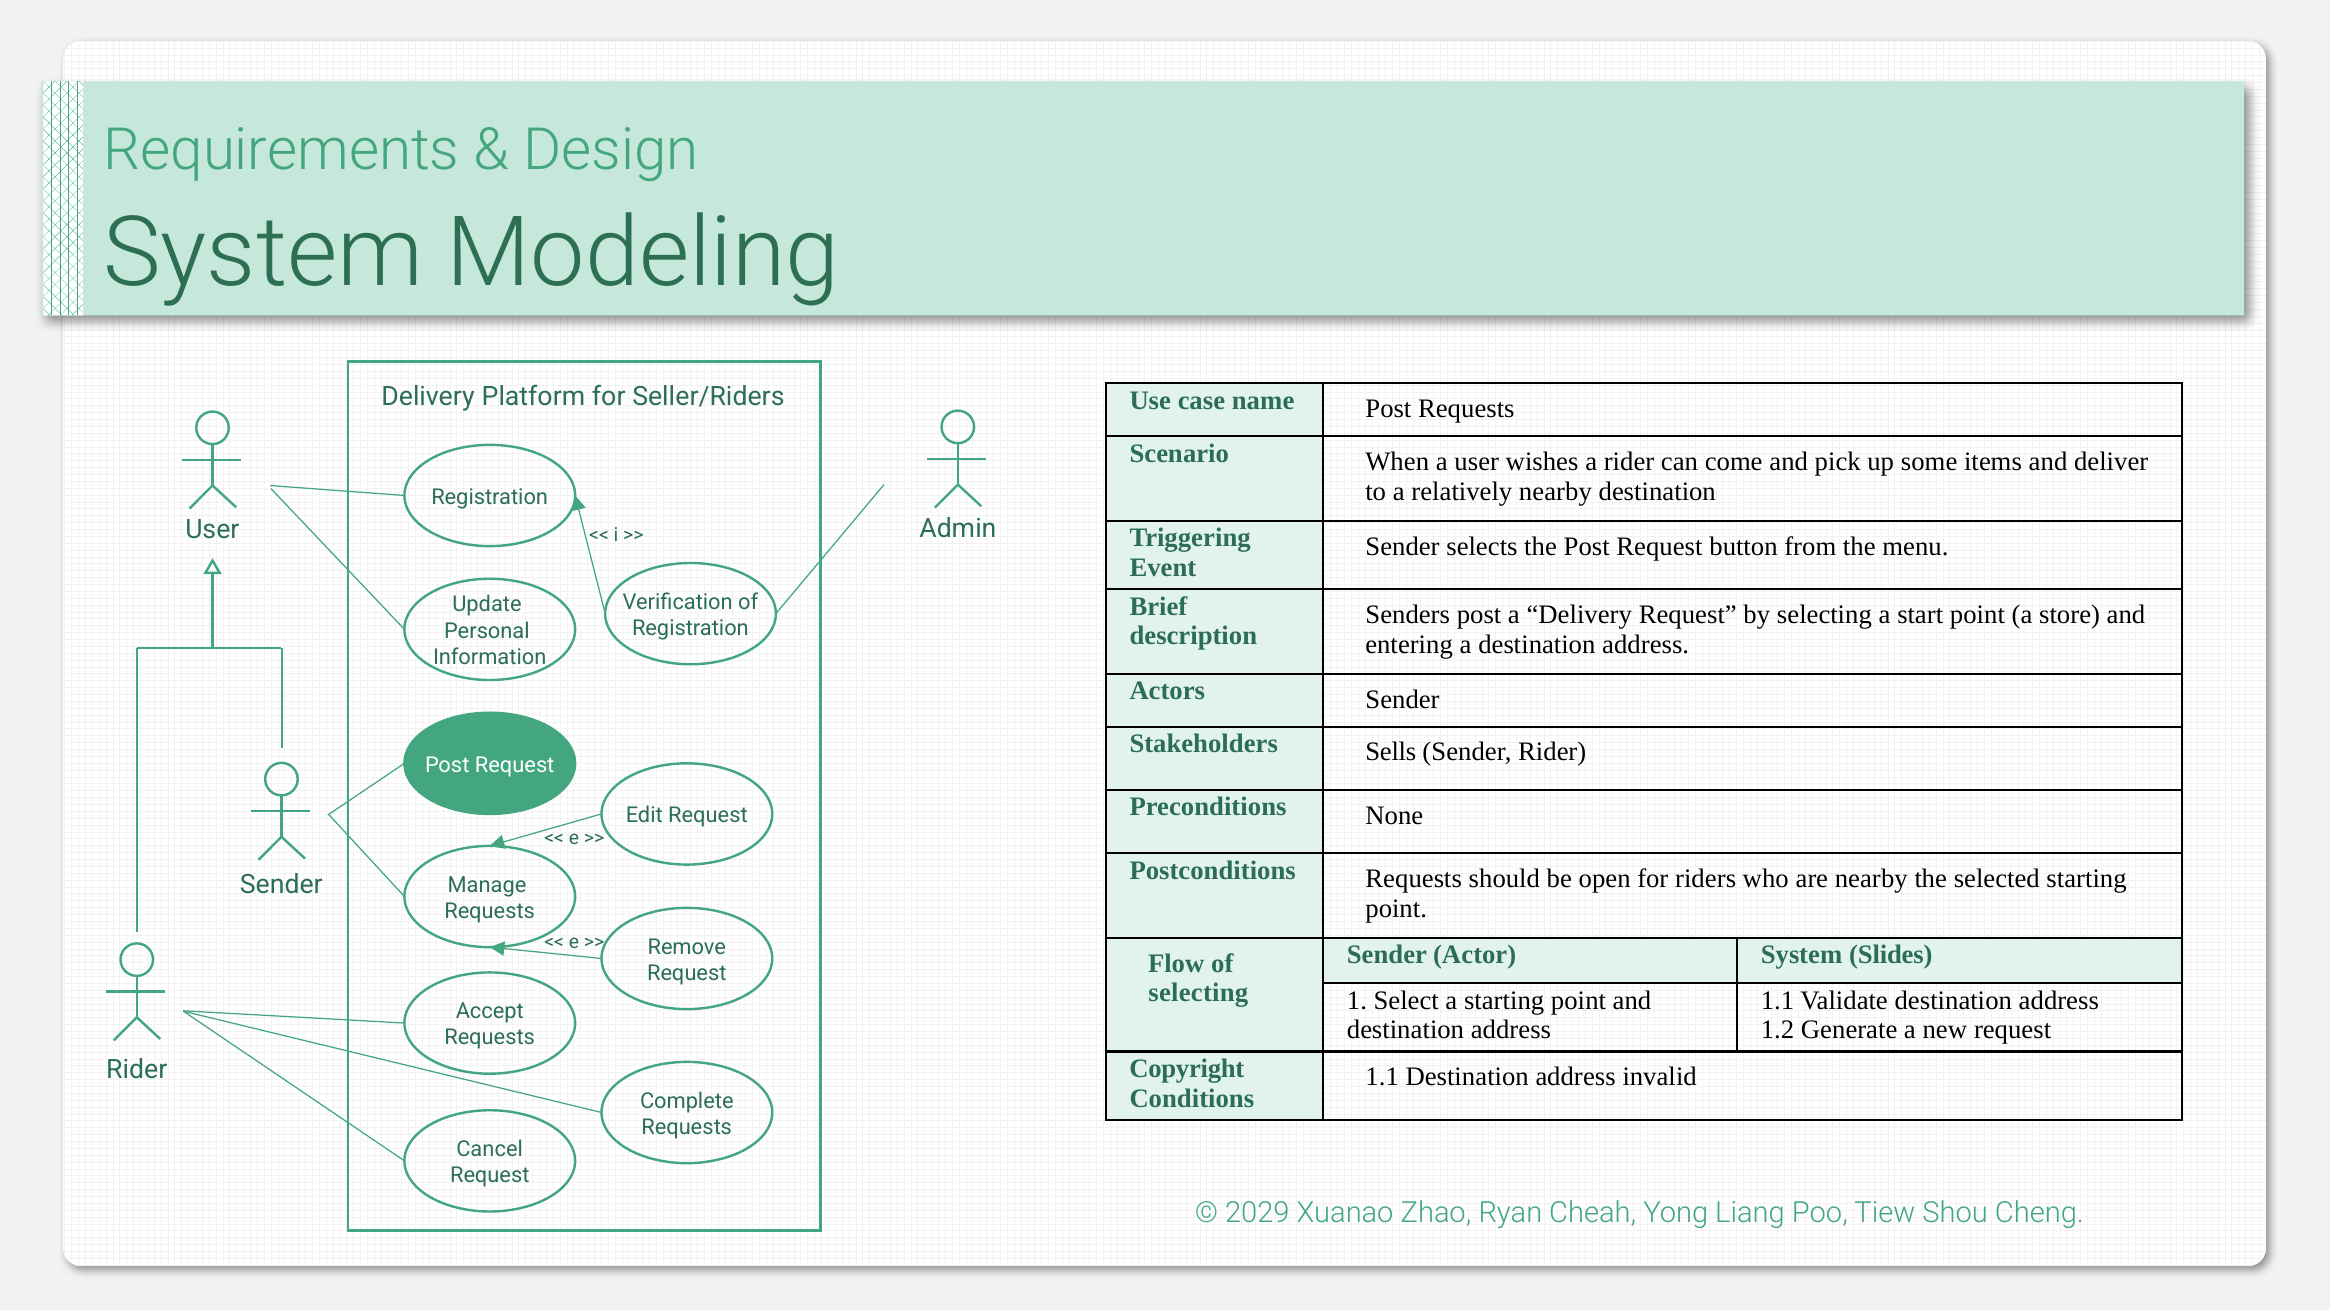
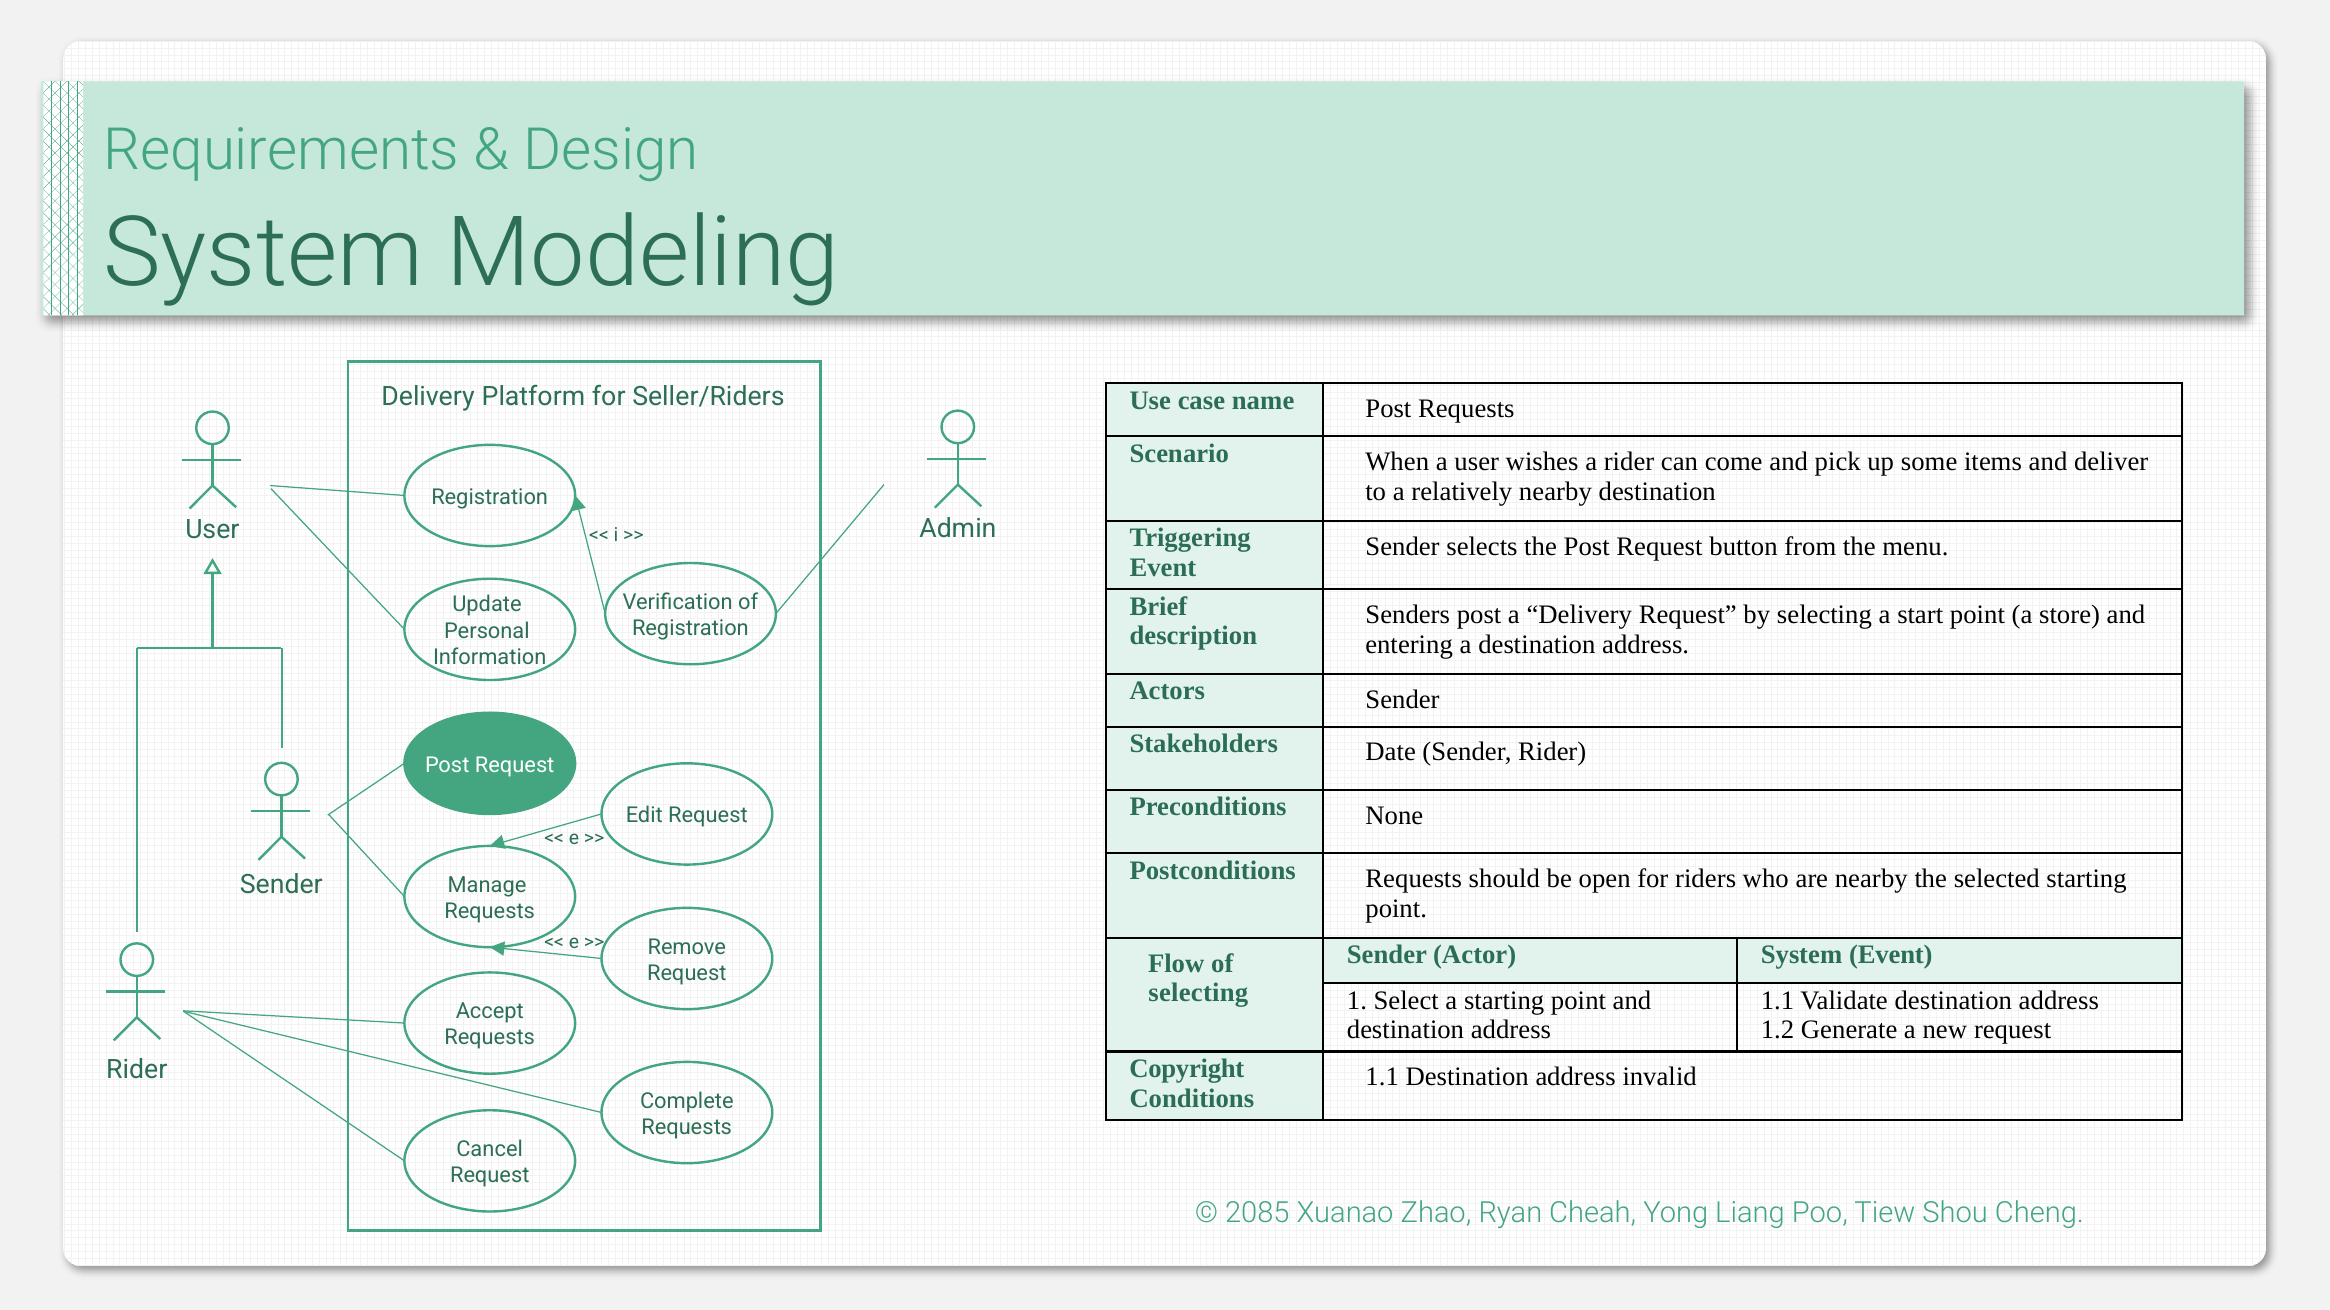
Sells: Sells -> Date (1391, 753)
System Slides: Slides -> Event (1891, 956)
2029: 2029 -> 2085 (1257, 1214)
